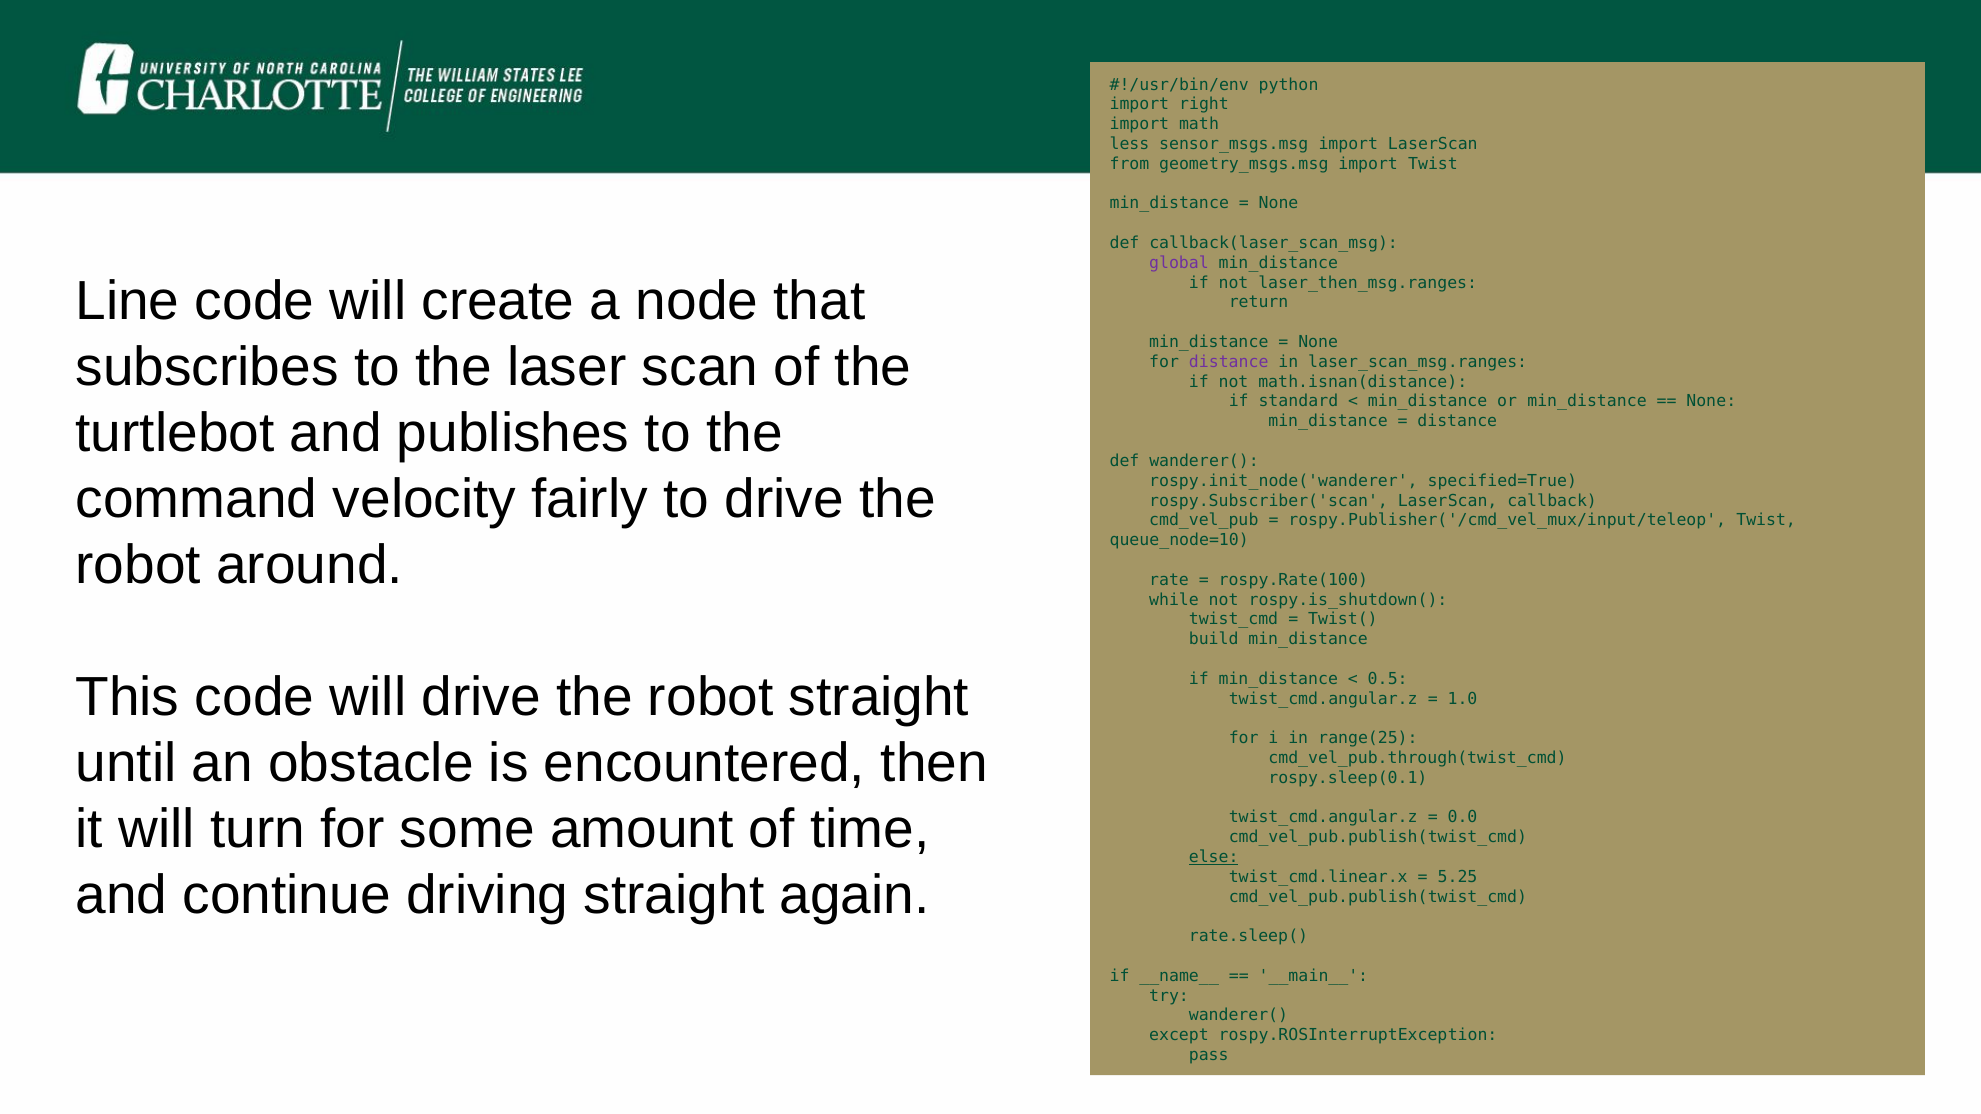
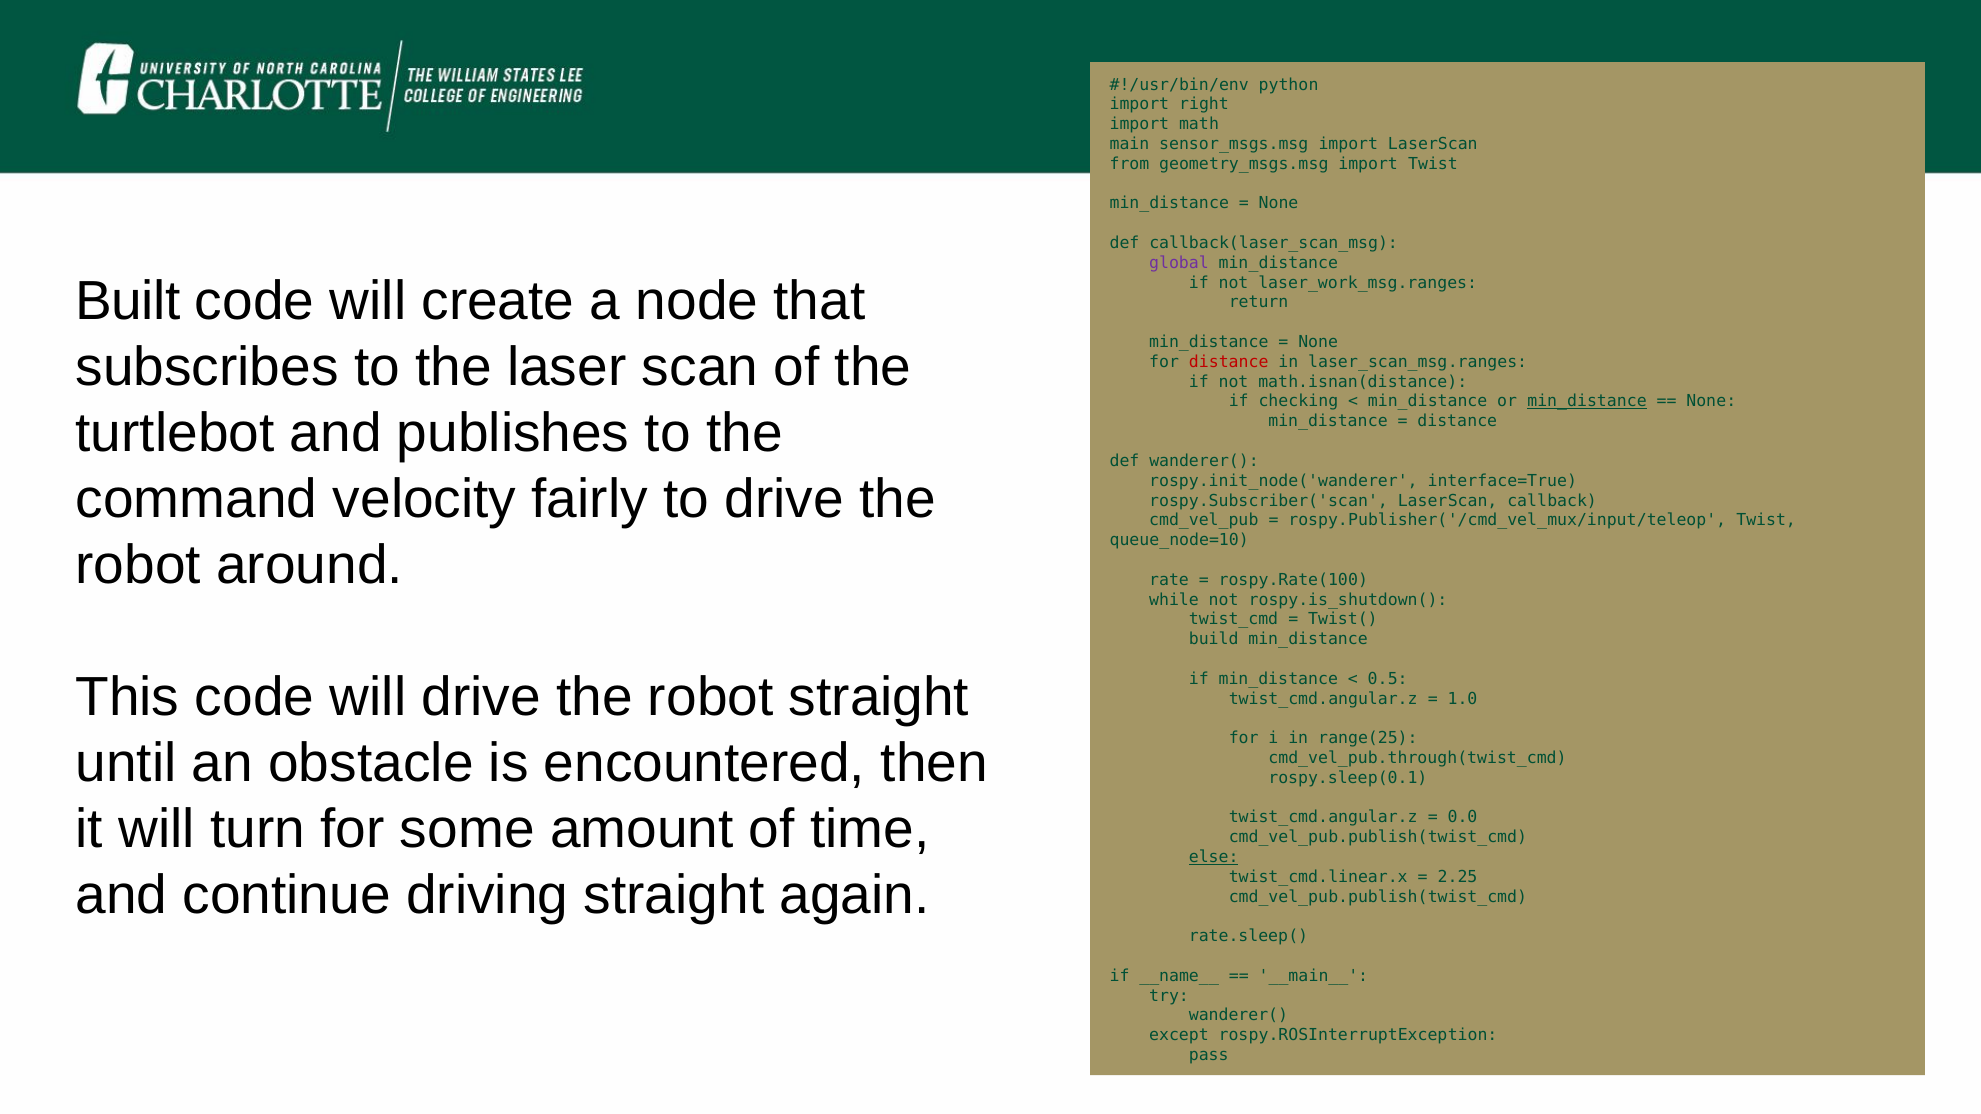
less: less -> main (1129, 144)
laser_then_msg.ranges: laser_then_msg.ranges -> laser_work_msg.ranges (1368, 283)
Line: Line -> Built (128, 301)
distance colour: purple -> red (1229, 362)
standard: standard -> checking (1298, 402)
min_distance underline: none -> present (1587, 402)
specified=True: specified=True -> interface=True (1502, 481)
5.25: 5.25 -> 2.25 (1458, 877)
